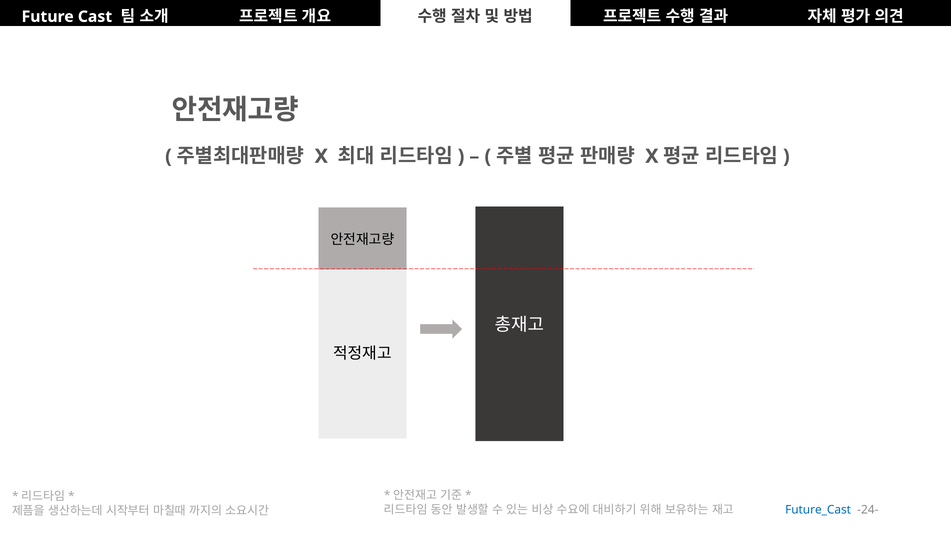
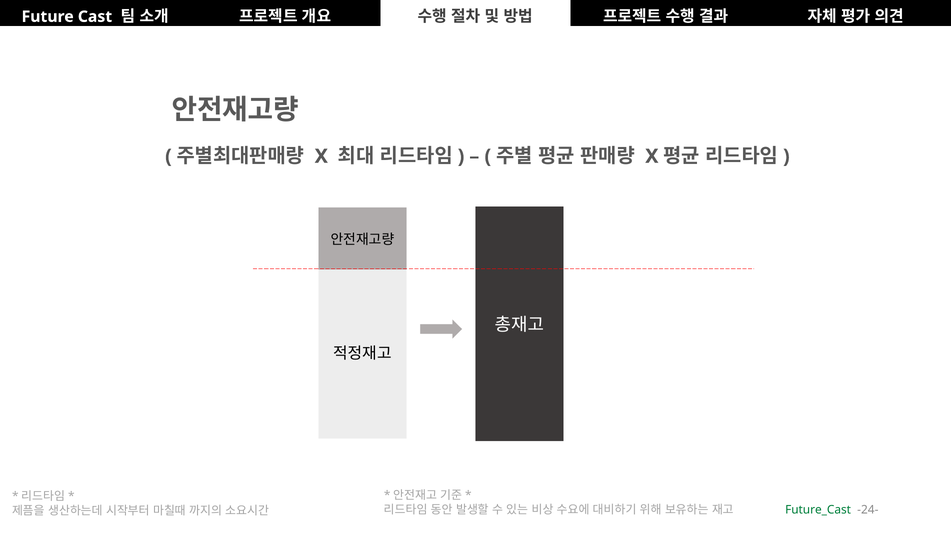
Future_Cast colour: blue -> green (818, 510)
